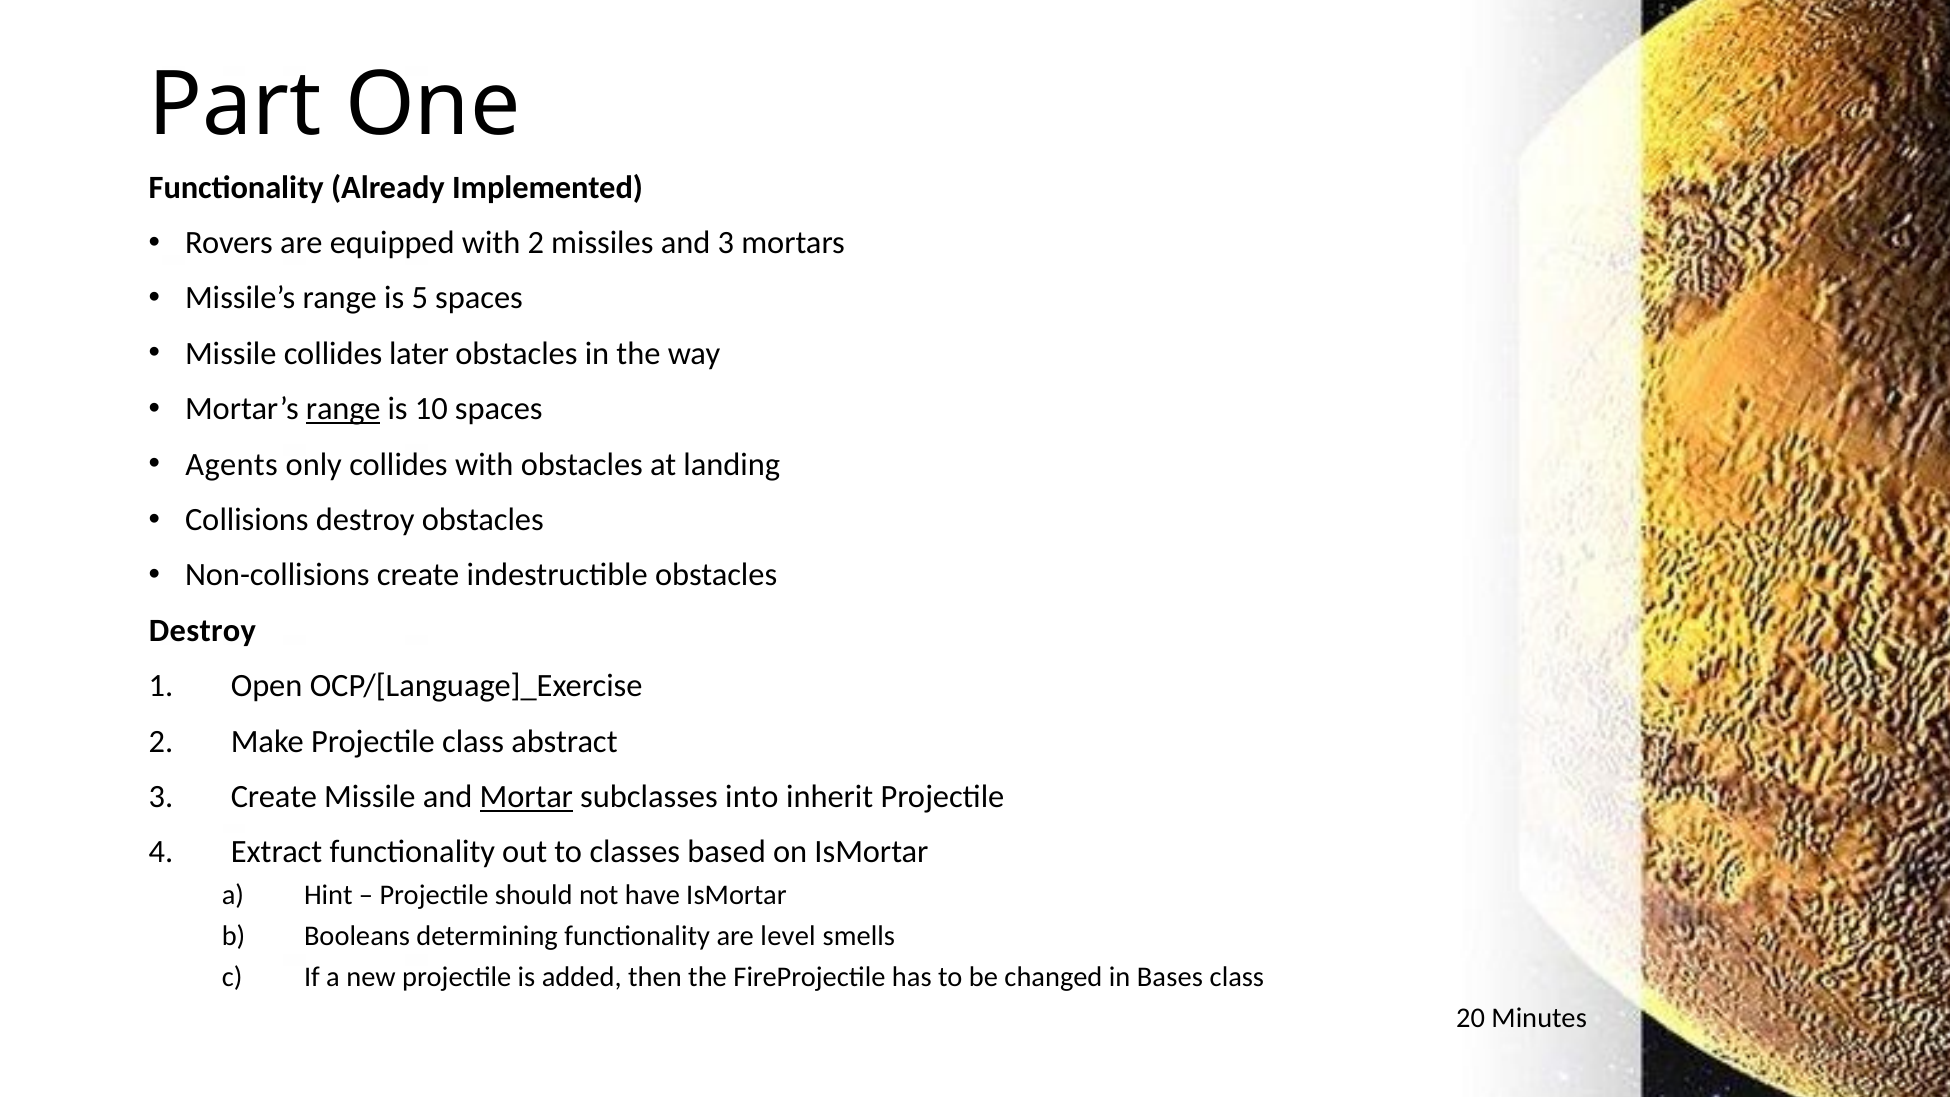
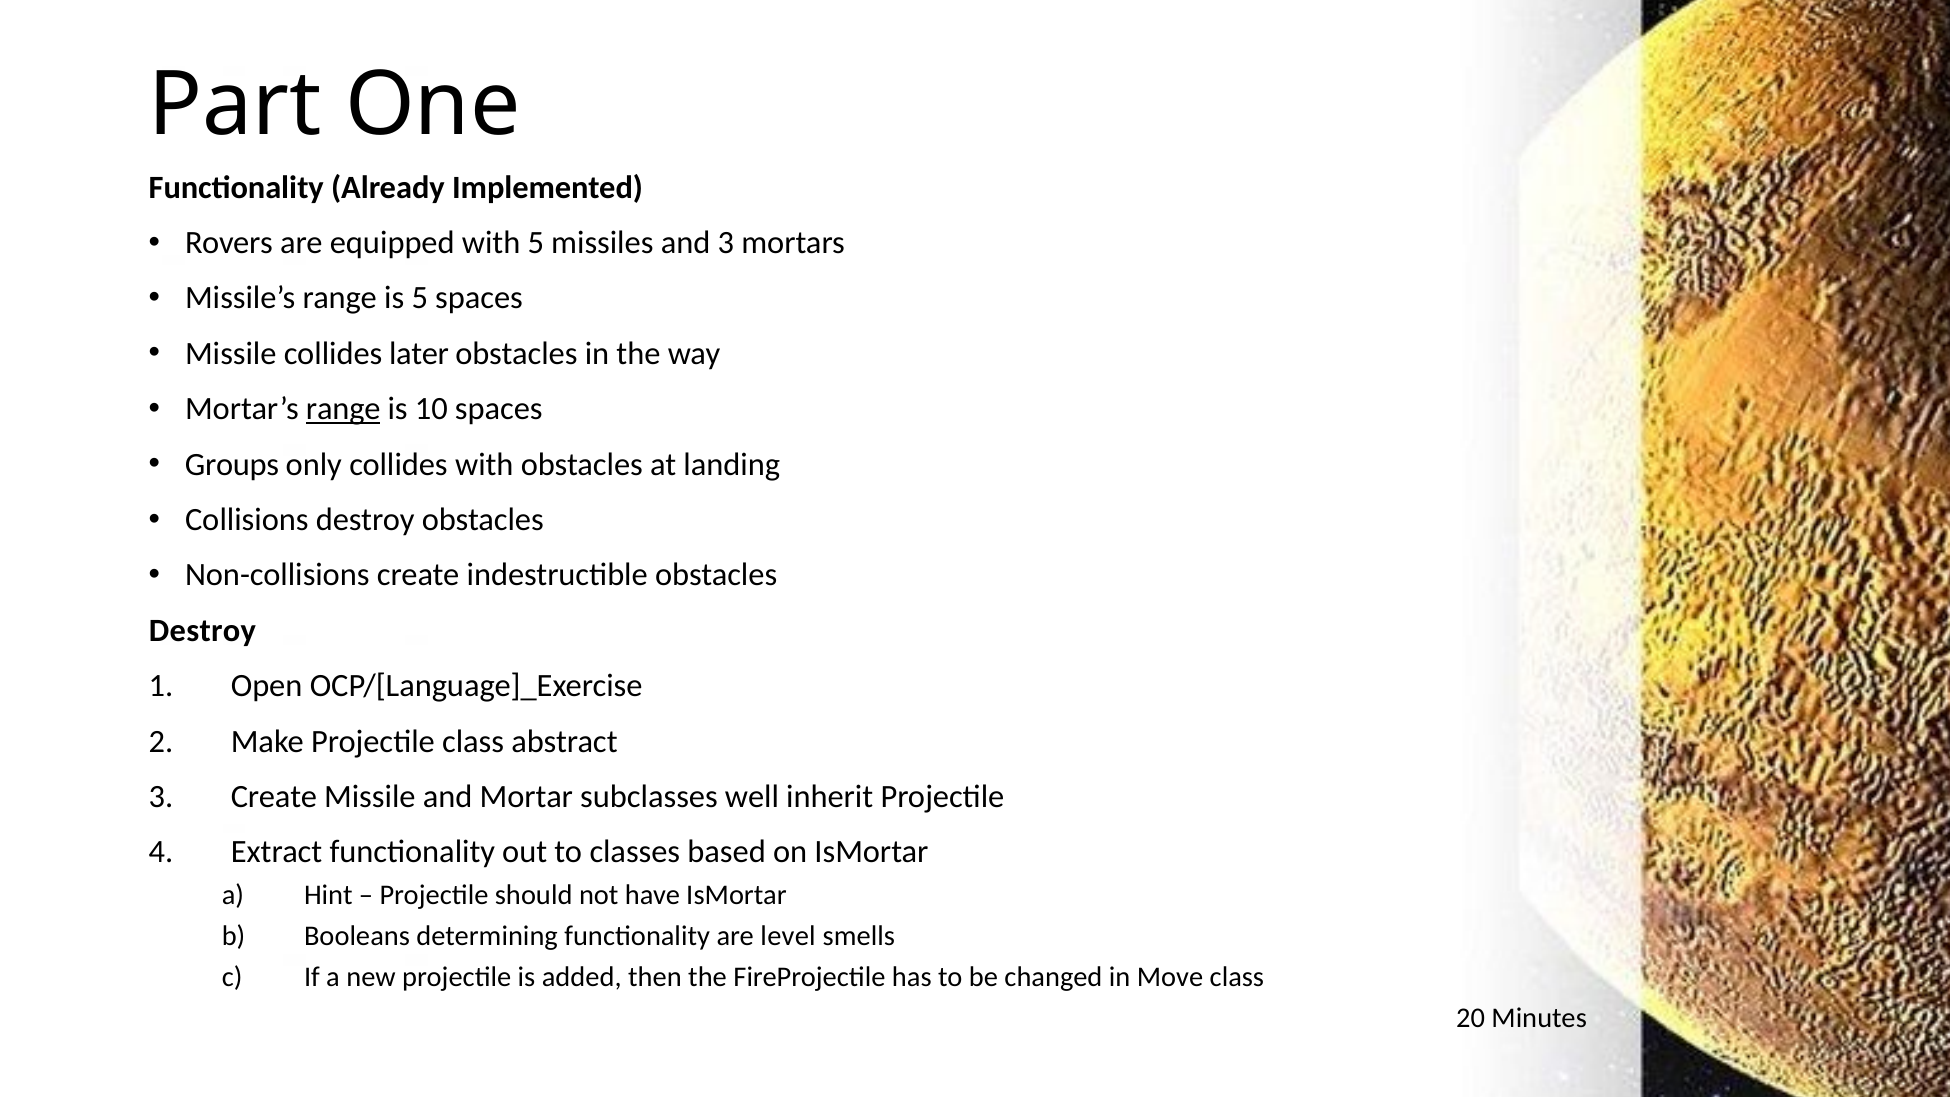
with 2: 2 -> 5 (536, 243)
Agents: Agents -> Groups (232, 464)
Mortar underline: present -> none (526, 797)
into: into -> well (752, 797)
Bases: Bases -> Move (1170, 977)
